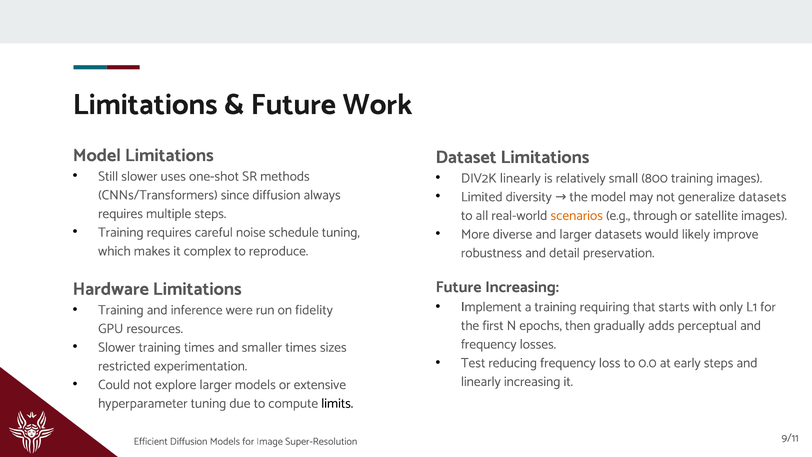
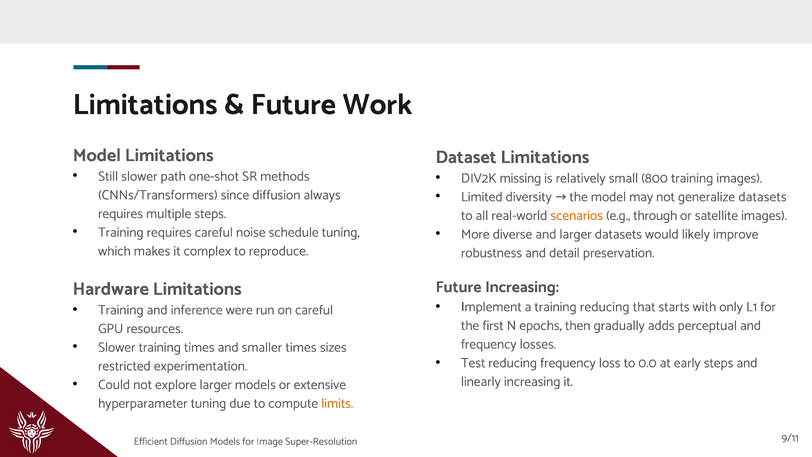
uses: uses -> path (173, 176)
DIV2K linearly: linearly -> missing (520, 178)
training requiring: requiring -> reducing (605, 307)
on fidelity: fidelity -> careful (314, 310)
limits colour: black -> orange (337, 403)
